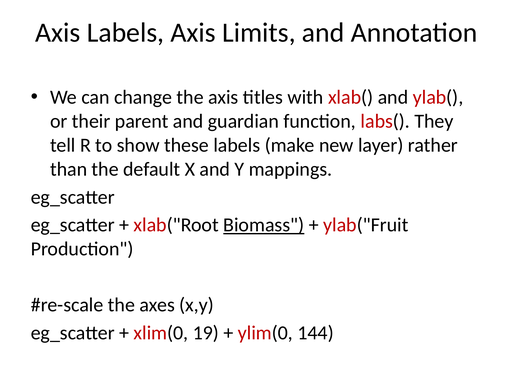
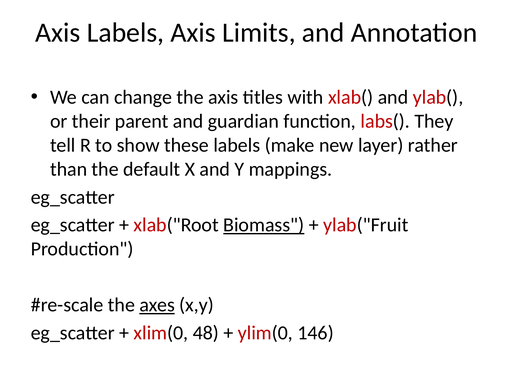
axes underline: none -> present (157, 305)
19: 19 -> 48 (206, 333)
144: 144 -> 146 (316, 333)
